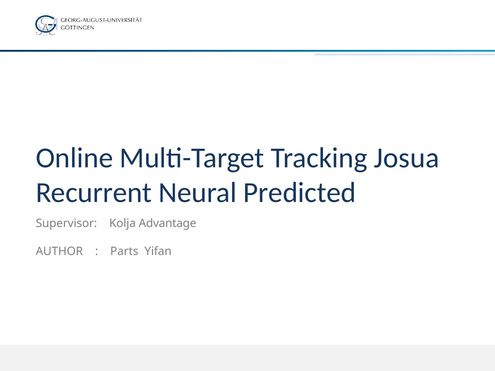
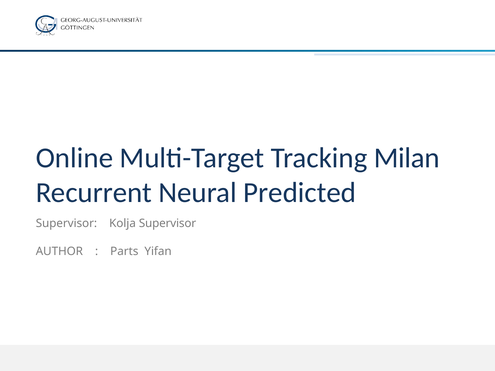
Josua: Josua -> Milan (407, 158)
Kolja Advantage: Advantage -> Supervisor (168, 224)
